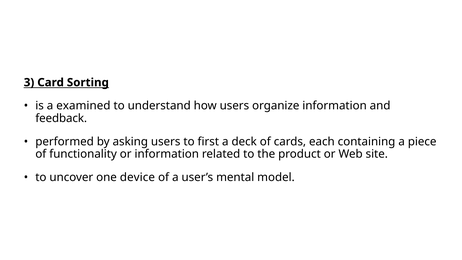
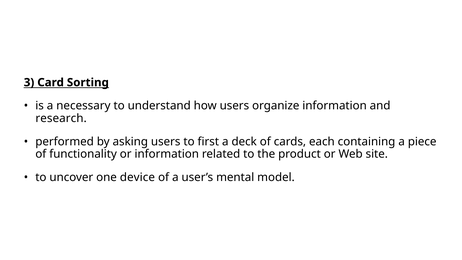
examined: examined -> necessary (83, 106)
feedback: feedback -> research (61, 118)
